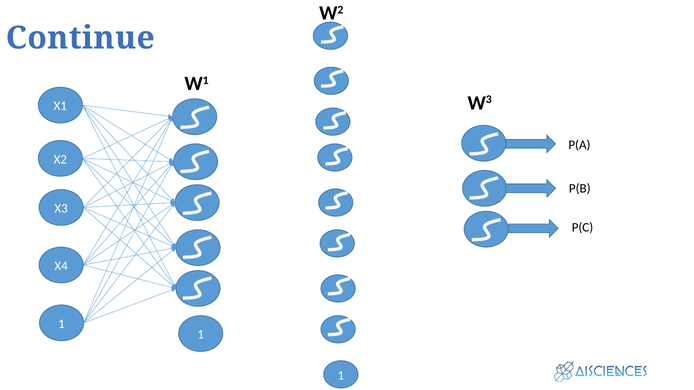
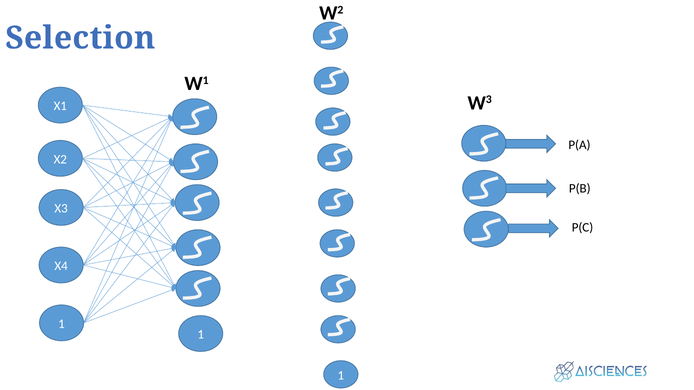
Continue: Continue -> Selection (80, 38)
